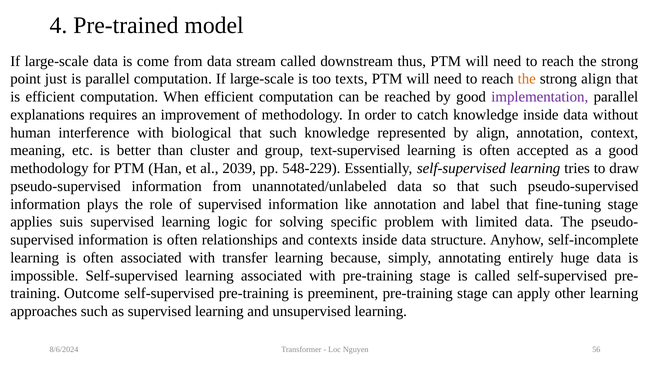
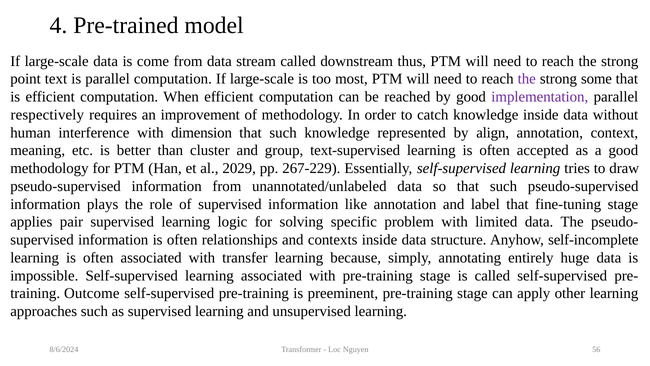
just: just -> text (56, 79)
texts: texts -> most (351, 79)
the colour: orange -> purple (527, 79)
strong align: align -> some (596, 79)
explanations: explanations -> respectively (47, 115)
biological: biological -> dimension (202, 133)
2039: 2039 -> 2029 (239, 168)
548-229: 548-229 -> 267-229 (311, 168)
suis: suis -> pair (71, 222)
